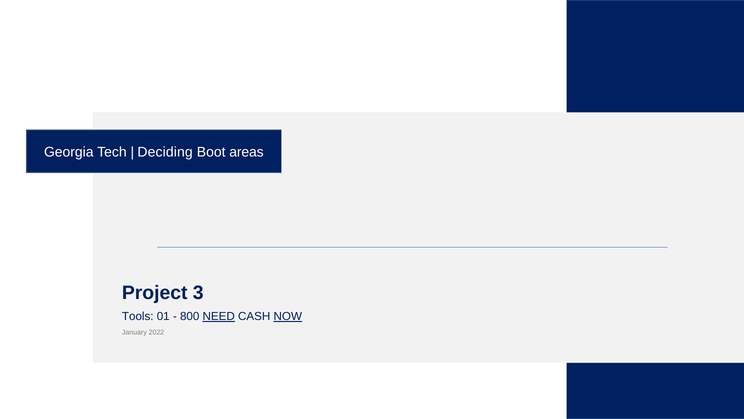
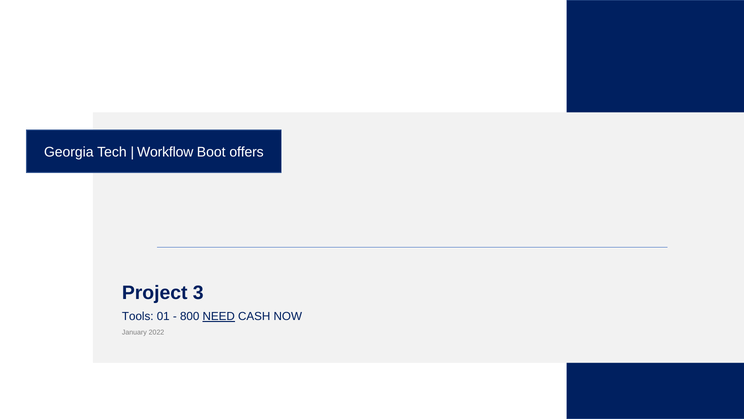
Deciding: Deciding -> Workflow (165, 152)
areas: areas -> offers (247, 152)
NOW underline: present -> none (288, 316)
